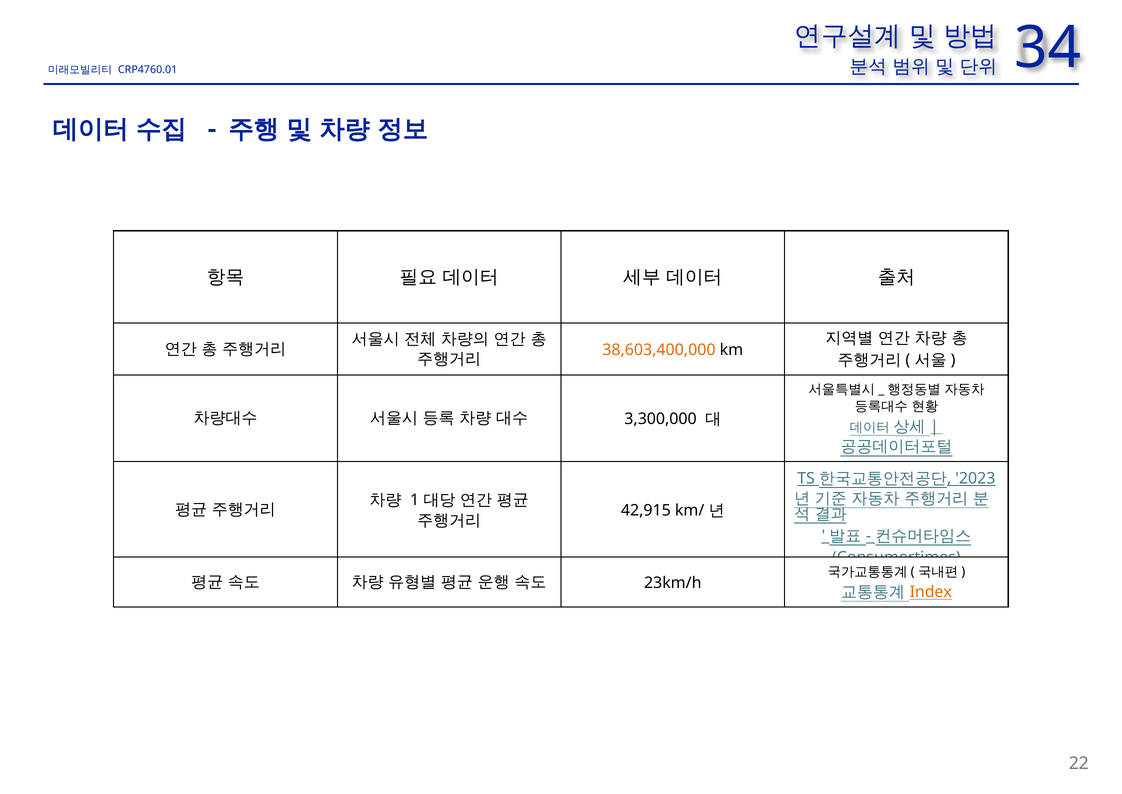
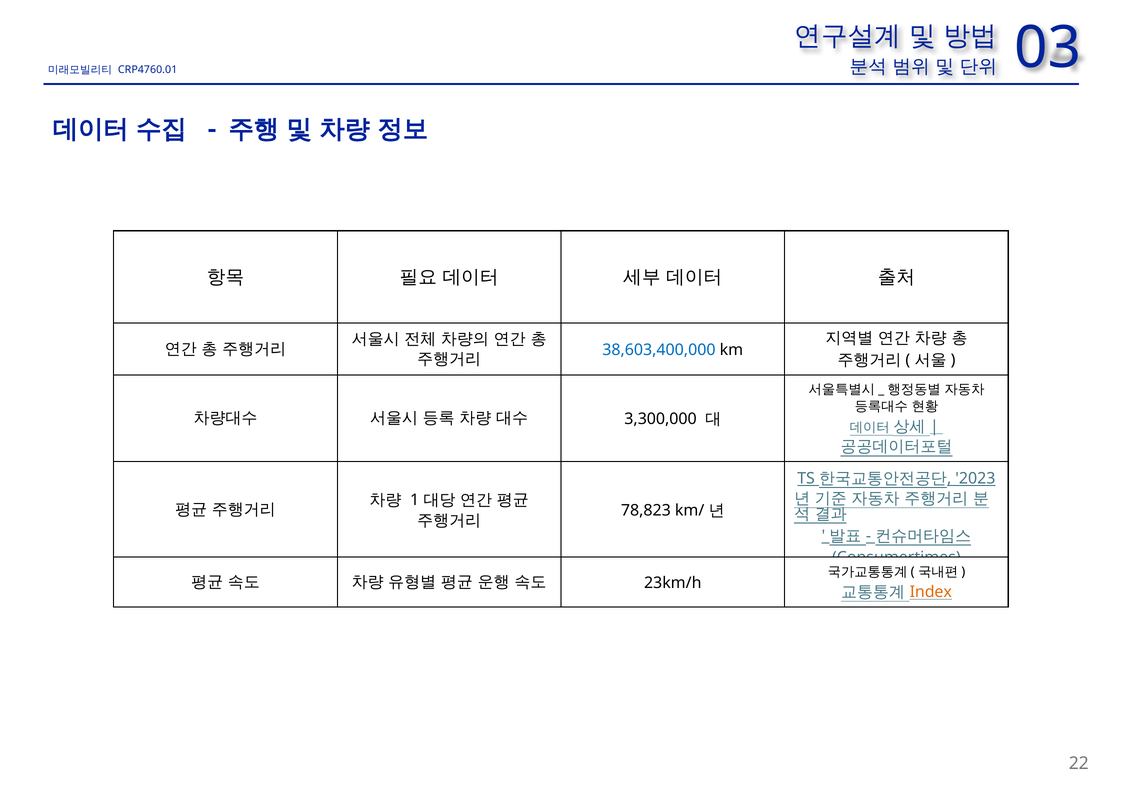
34: 34 -> 03 (1048, 48)
38,603,400,000 colour: orange -> blue (659, 350)
42,915: 42,915 -> 78,823 (646, 510)
